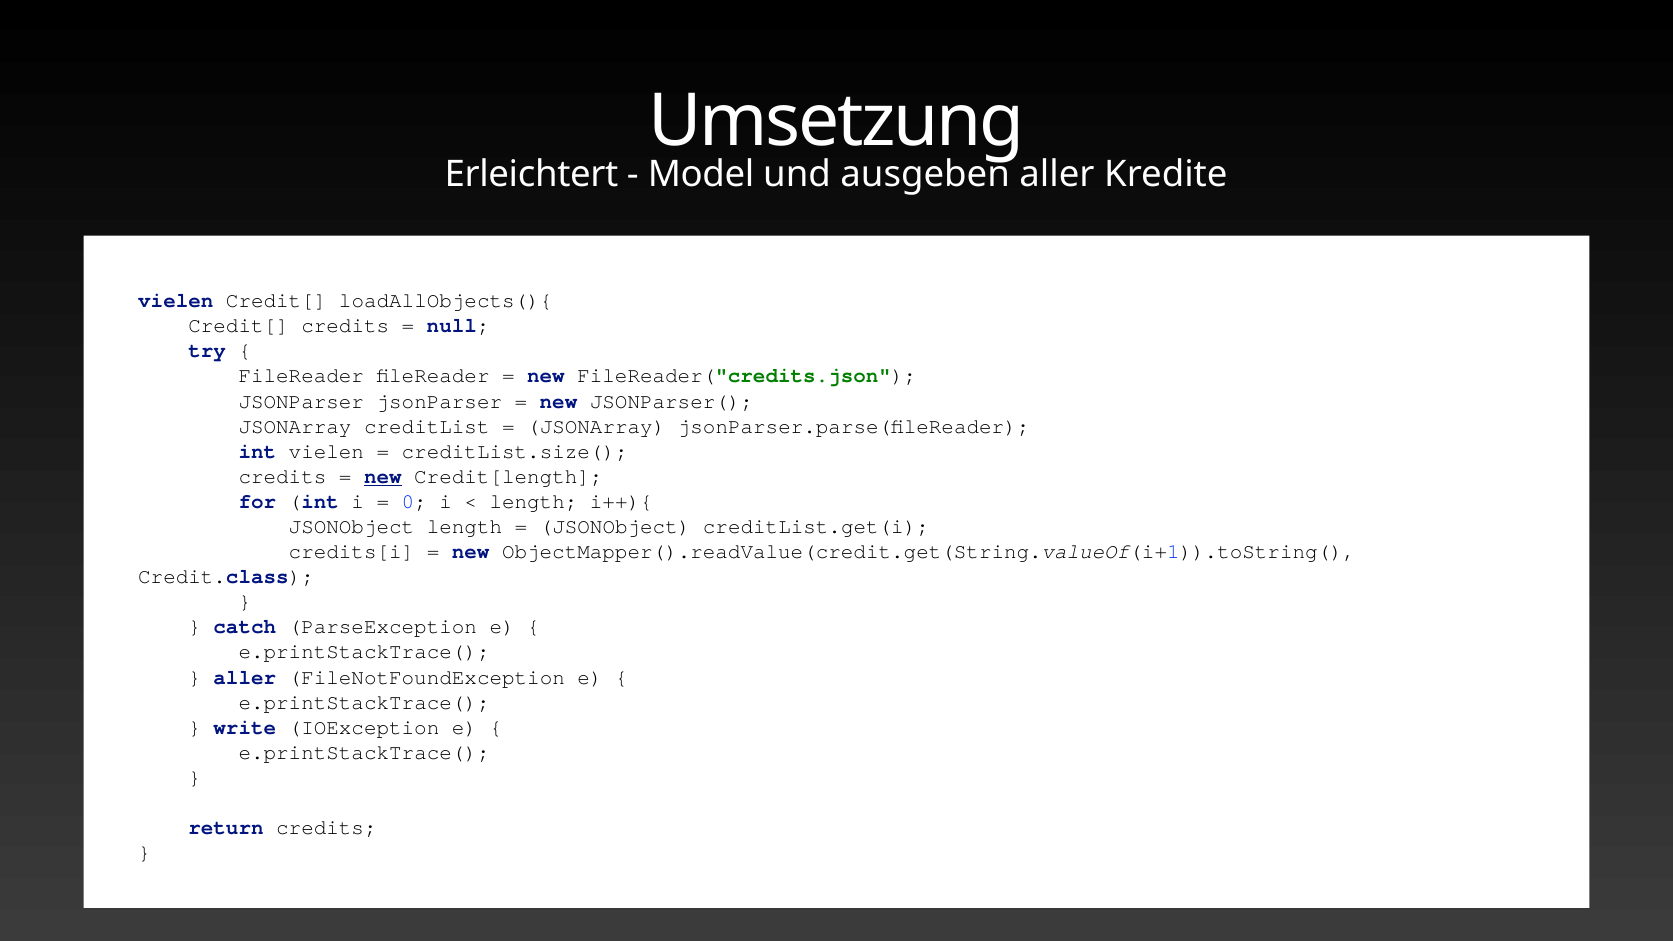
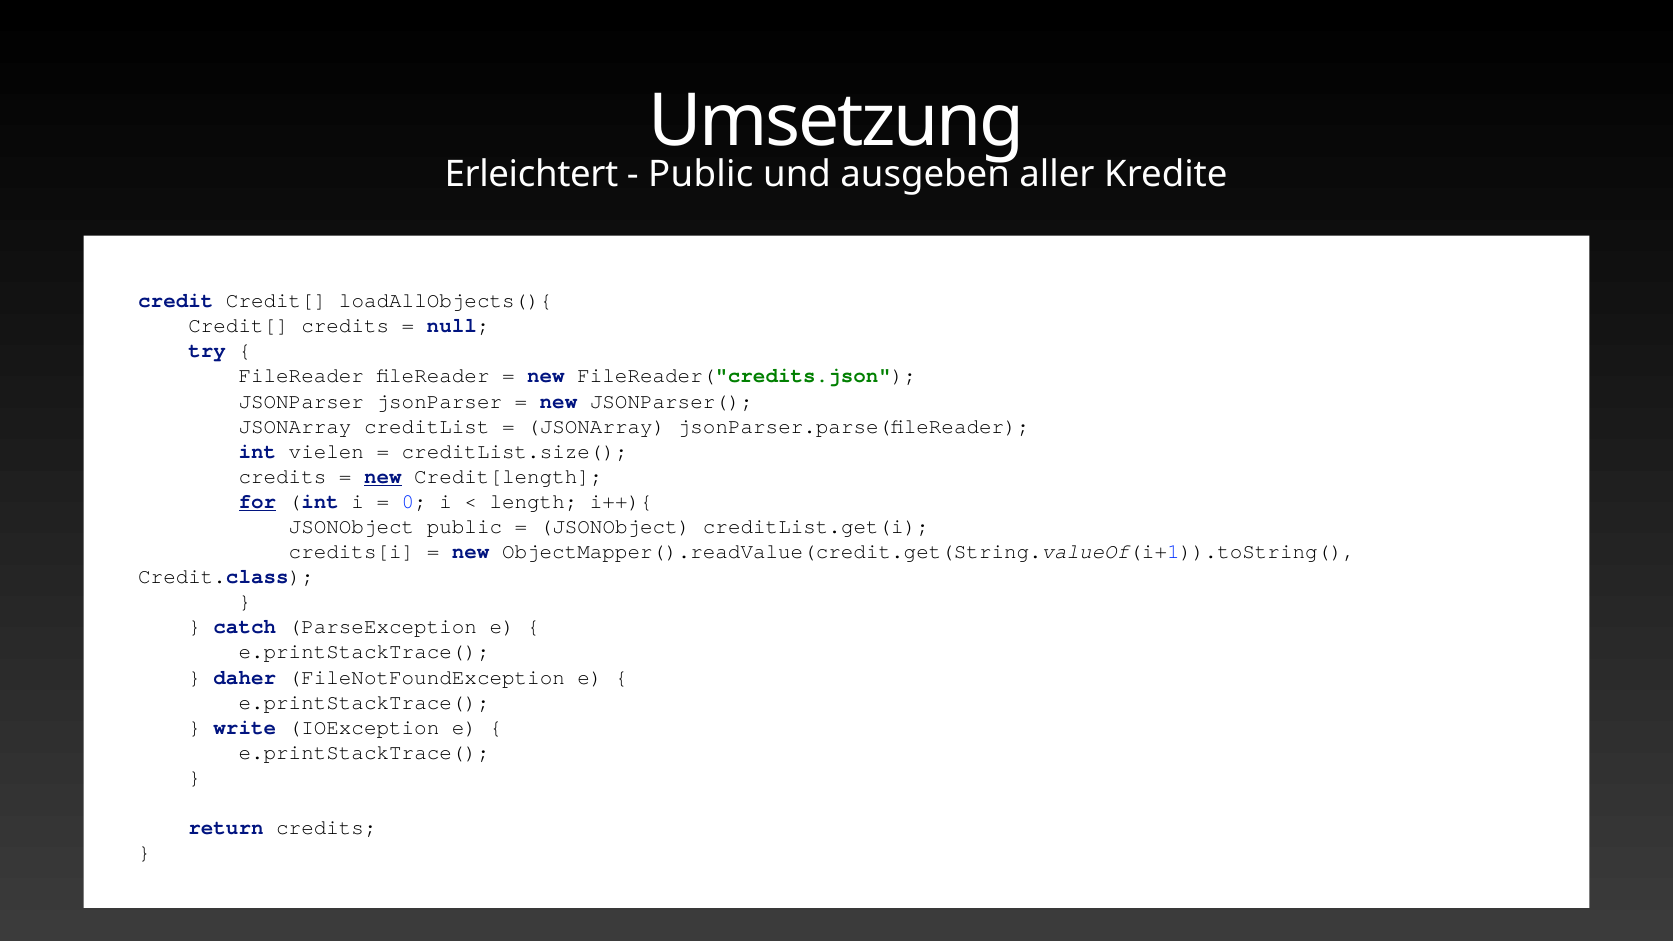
Model: Model -> Public (701, 174)
vielen: vielen -> credit (176, 301)
for underline: none -> present (257, 502)
JSONObject length: length -> public (464, 527)
aller: aller -> daher (245, 677)
